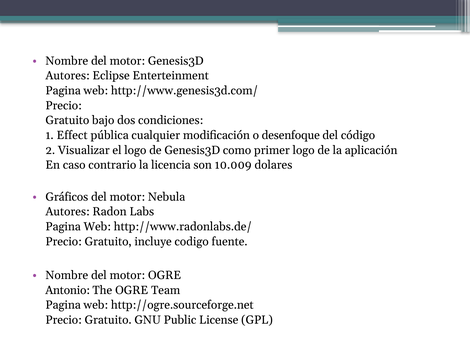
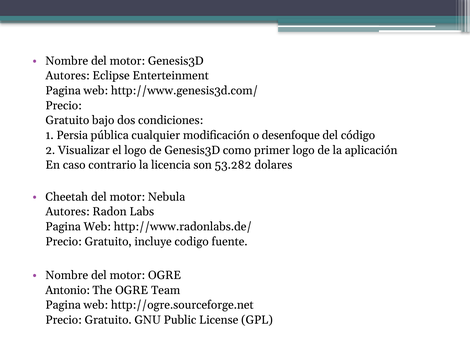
Effect: Effect -> Persia (72, 135)
10.009: 10.009 -> 53.282 (233, 165)
Gráficos: Gráficos -> Cheetah (67, 197)
